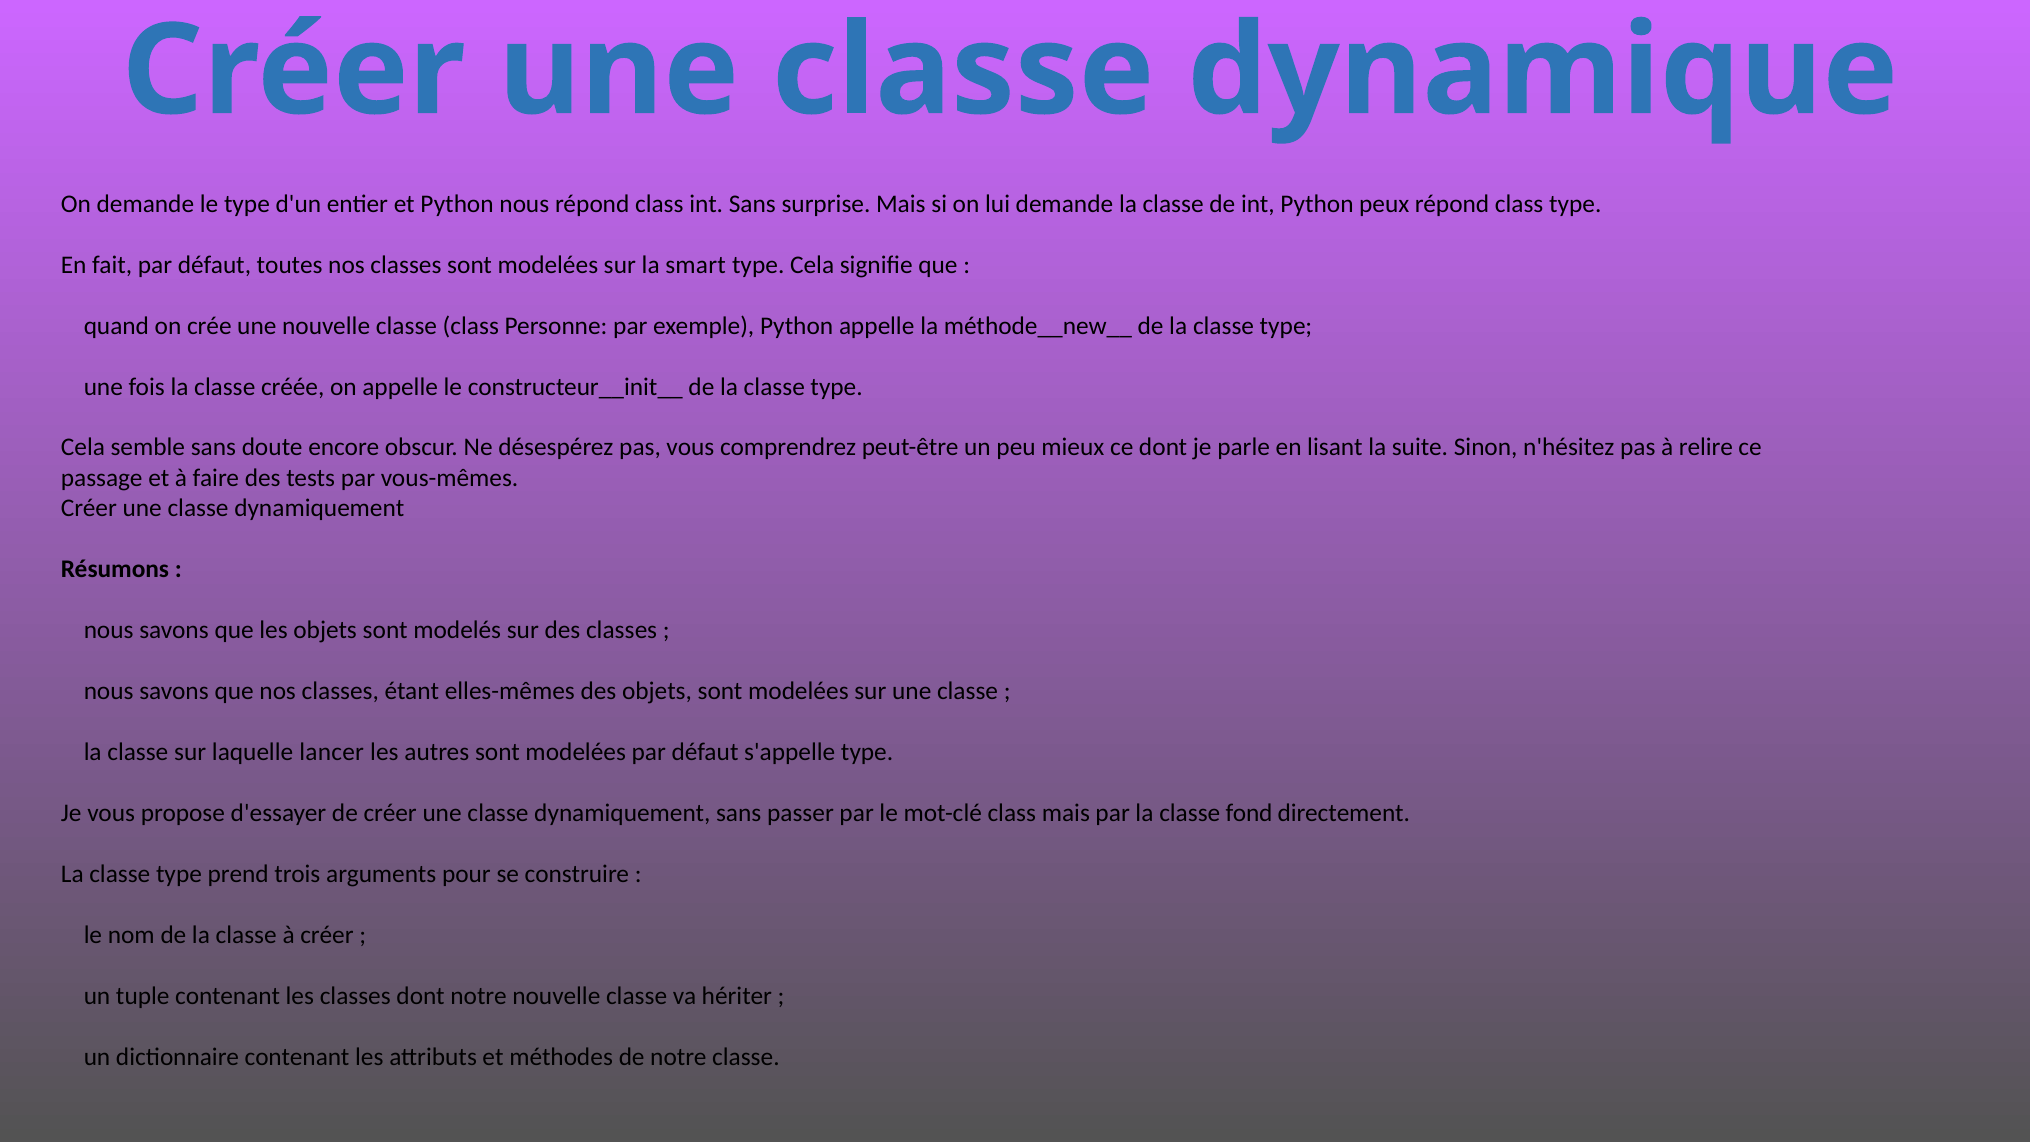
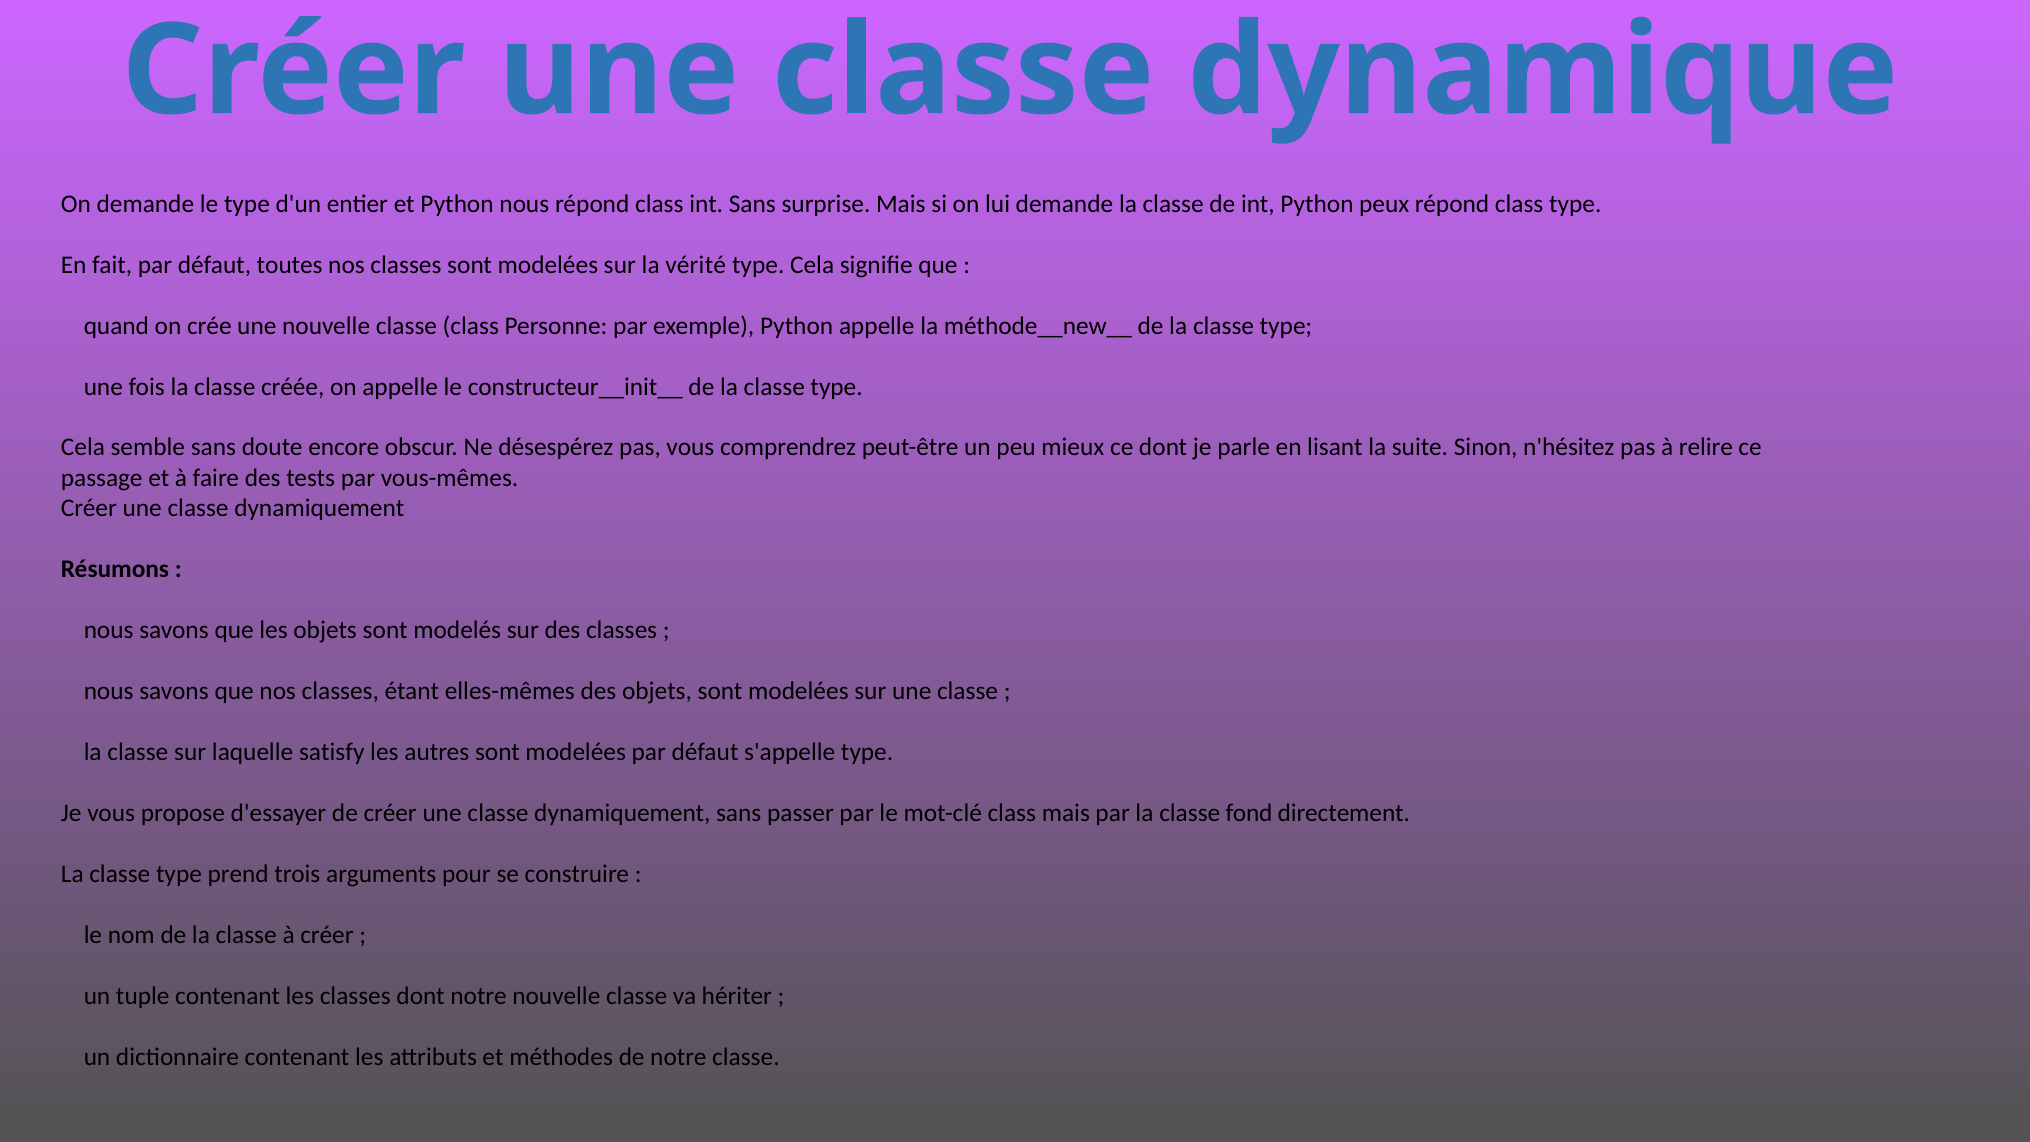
smart: smart -> vérité (696, 265)
lancer: lancer -> satisfy (332, 752)
